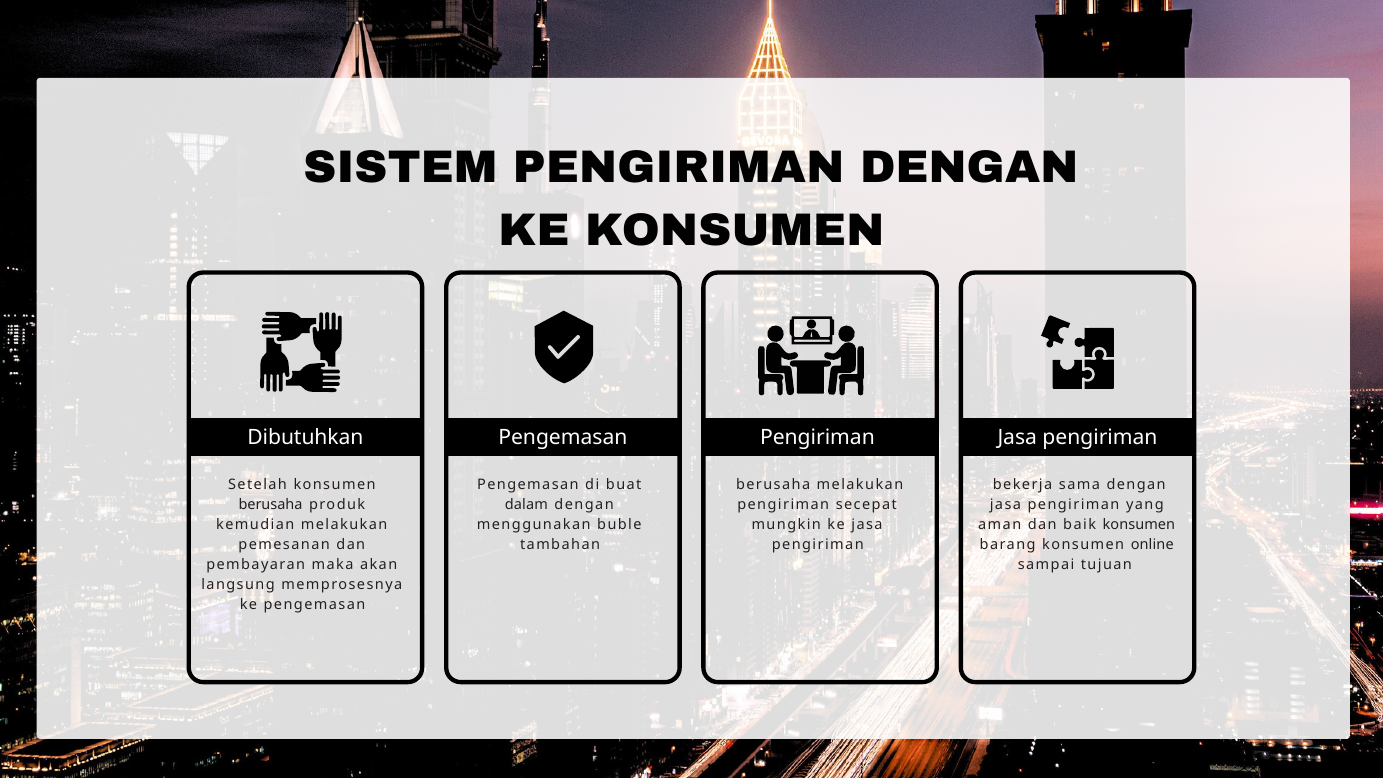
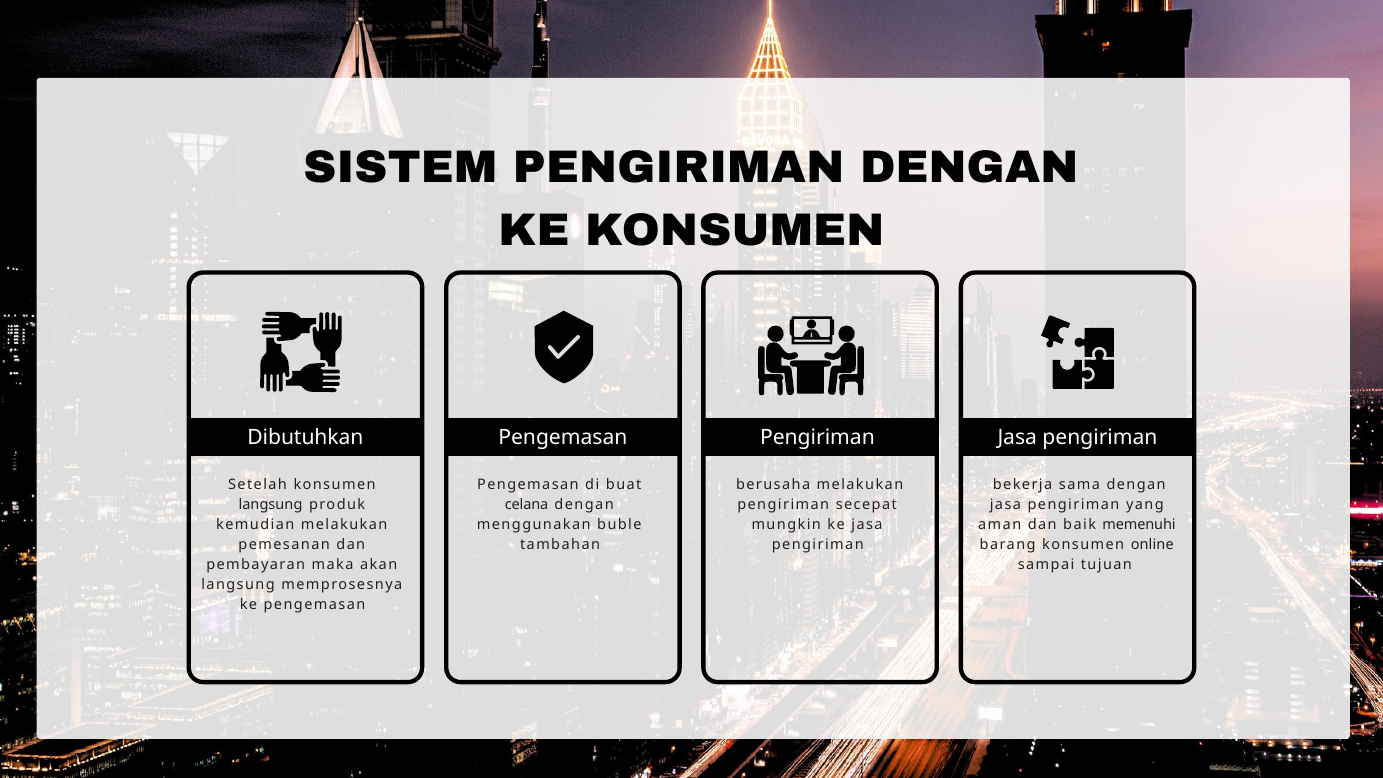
berusaha: berusaha -> langsung (270, 505)
dalam: dalam -> celana (527, 505)
baik konsumen: konsumen -> memenuhi (1139, 525)
